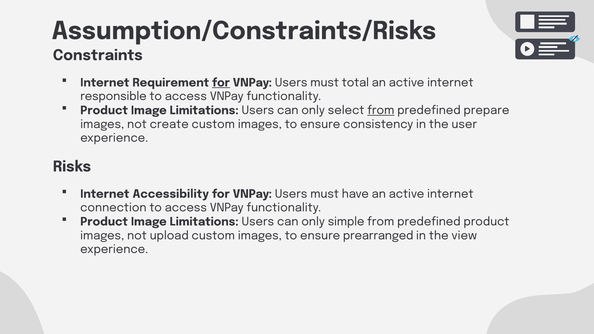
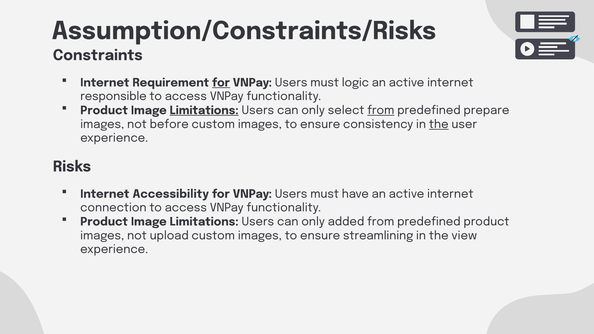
total: total -> logic (355, 83)
Limitations underline: none -> present (204, 110)
create: create -> before (169, 124)
the underline: none -> present (439, 124)
simple: simple -> added (346, 222)
prearranged: prearranged -> streamlining (378, 236)
